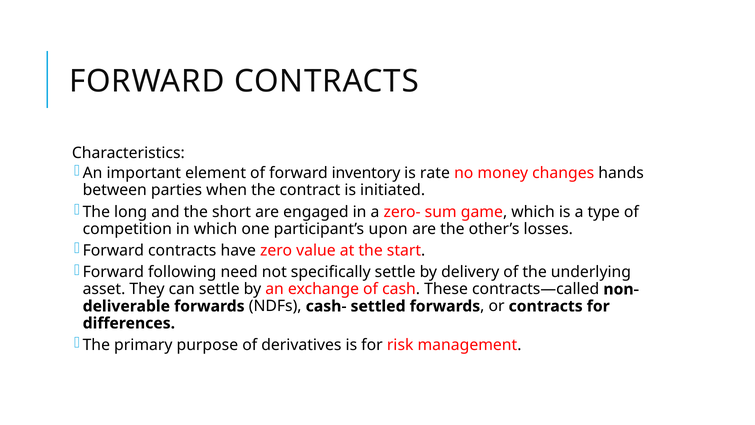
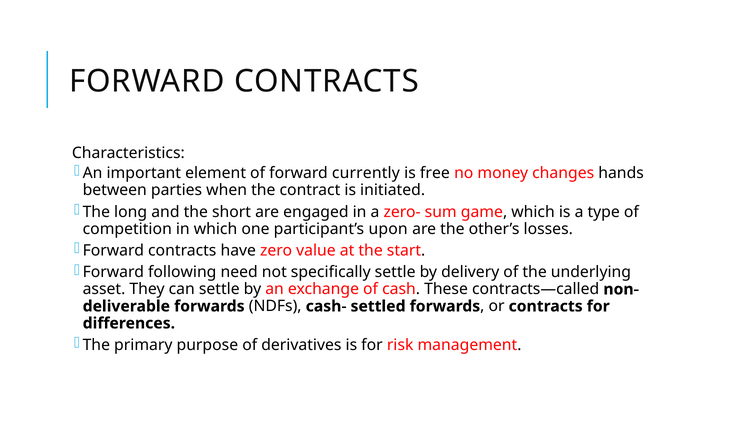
inventory: inventory -> currently (366, 173)
rate: rate -> free (435, 173)
